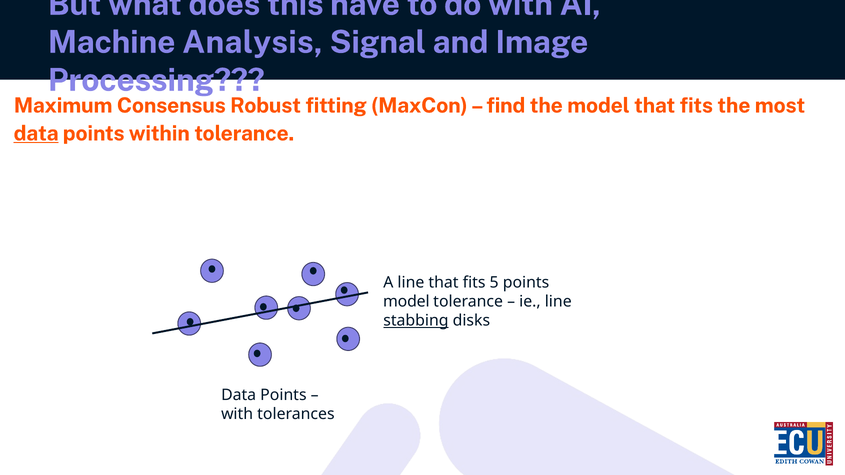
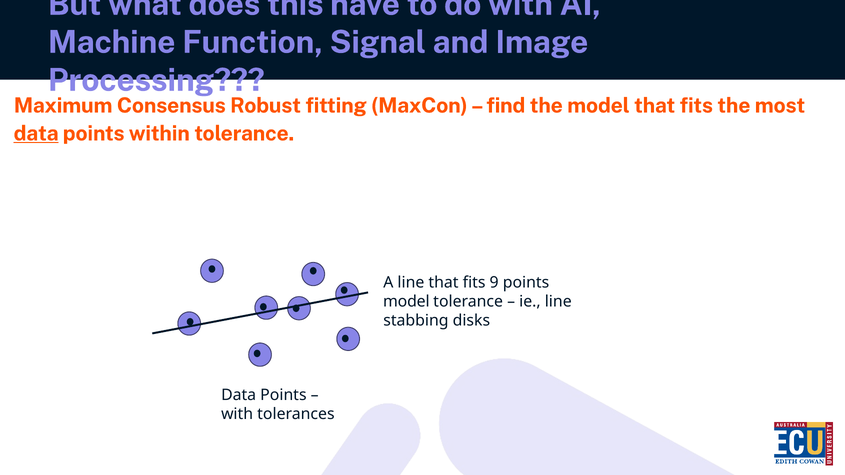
Analysis: Analysis -> Function (253, 42)
5: 5 -> 9 (494, 283)
stabbing underline: present -> none (416, 321)
